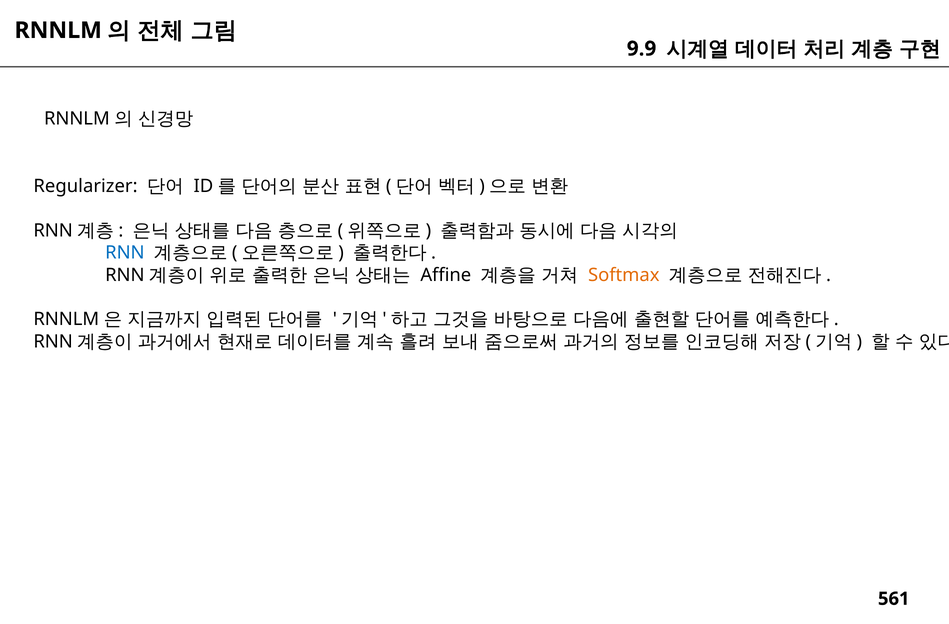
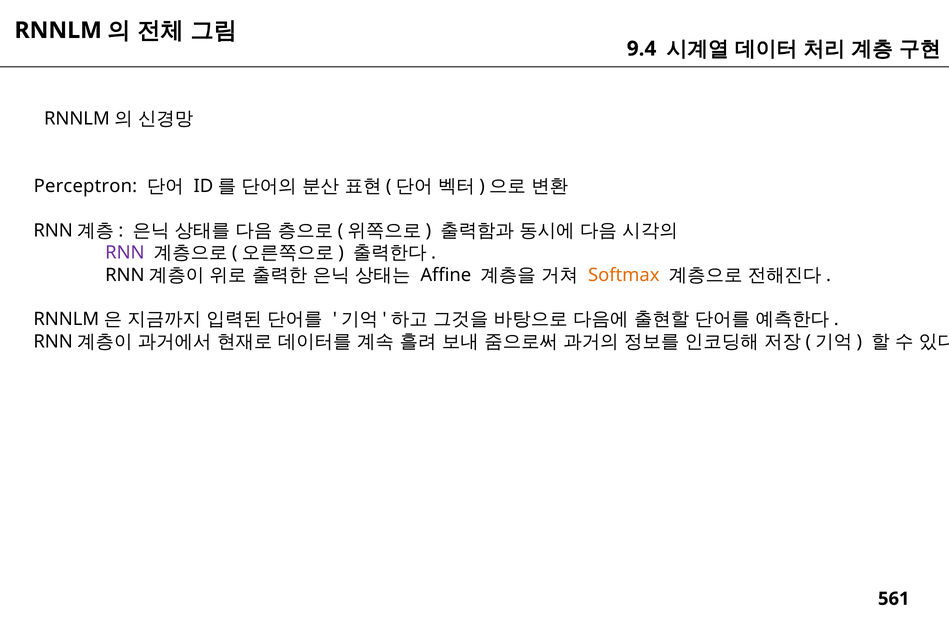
9.9: 9.9 -> 9.4 (642, 49)
Regularizer: Regularizer -> Perceptron (85, 186)
RNN colour: blue -> purple (125, 253)
